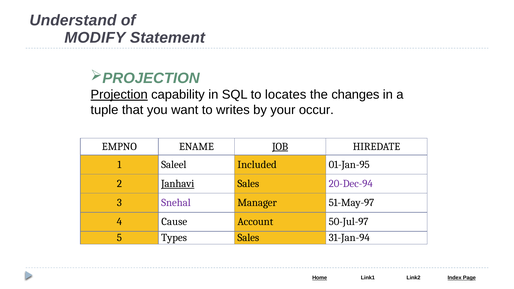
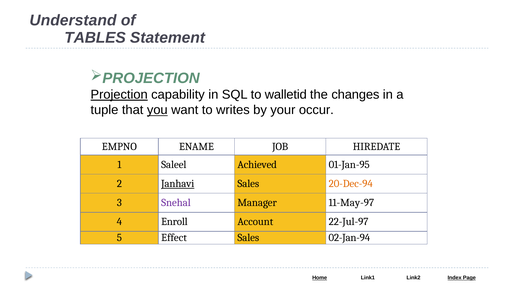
MODIFY: MODIFY -> TABLES (95, 38)
locates: locates -> walletid (286, 95)
you underline: none -> present (157, 110)
JOB underline: present -> none (280, 147)
Included: Included -> Achieved (257, 165)
20-Dec-94 colour: purple -> orange (351, 184)
51-May-97: 51-May-97 -> 11-May-97 (351, 203)
Cause: Cause -> Enroll (174, 222)
50-Jul-97: 50-Jul-97 -> 22-Jul-97 (349, 222)
Types: Types -> Effect (174, 238)
31-Jan-94: 31-Jan-94 -> 02-Jan-94 (349, 238)
